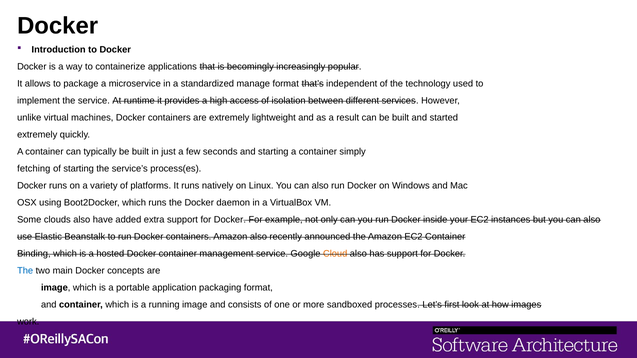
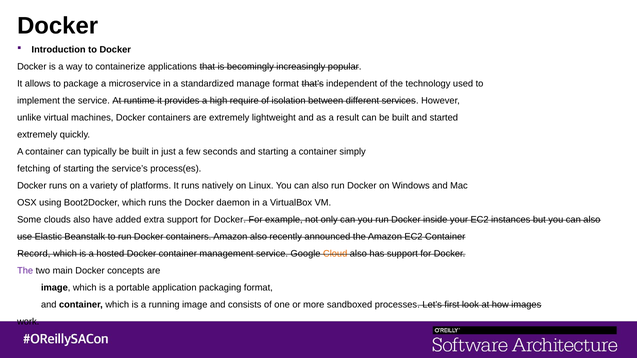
access: access -> require (244, 101)
Binding: Binding -> Record (34, 254)
The colour: blue -> purple (25, 271)
